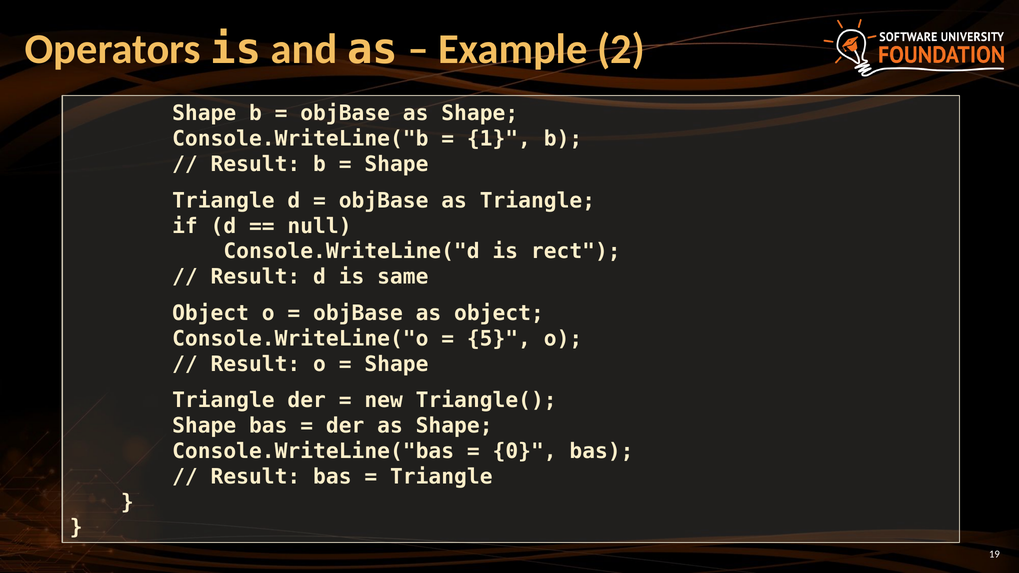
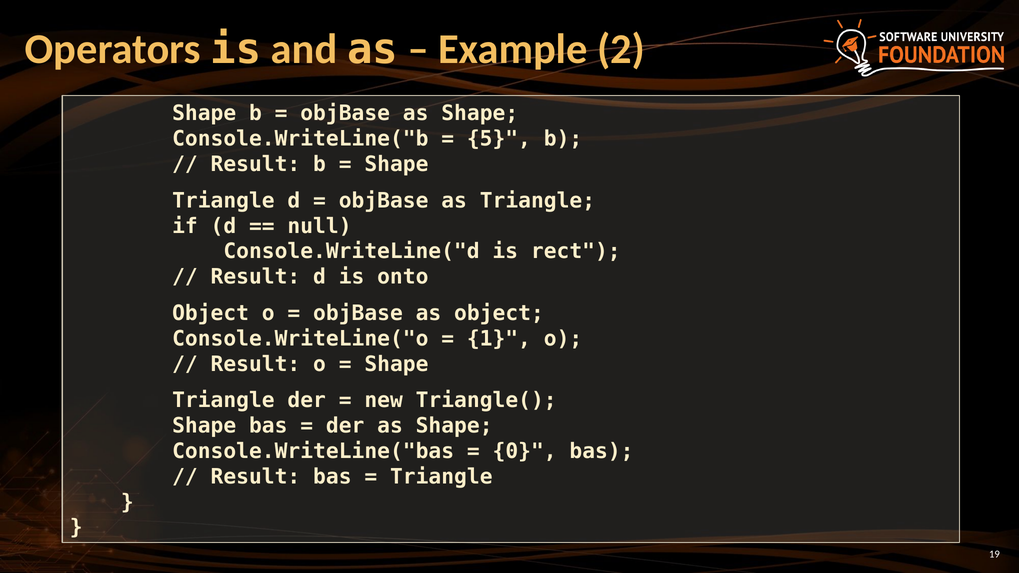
1: 1 -> 5 (499, 139)
same: same -> onto (403, 277)
5: 5 -> 1 (499, 339)
